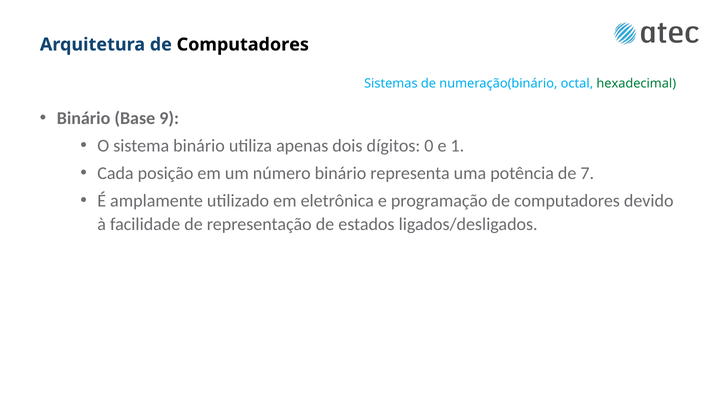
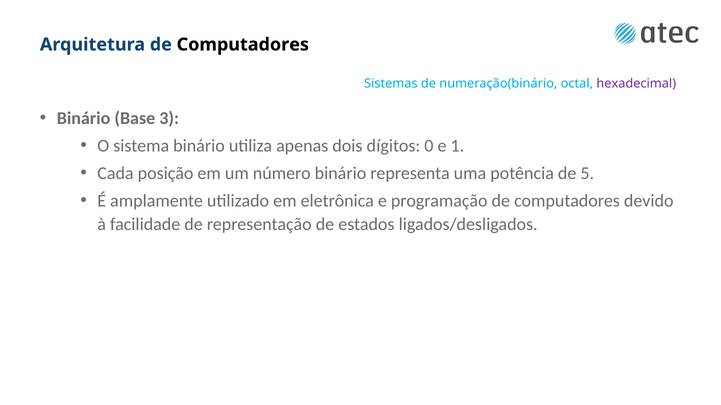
hexadecimal colour: green -> purple (636, 84)
9: 9 -> 3 (169, 118)
7: 7 -> 5 (587, 173)
